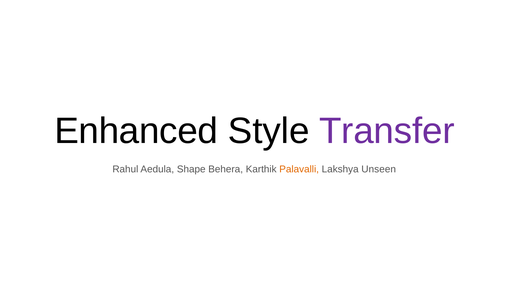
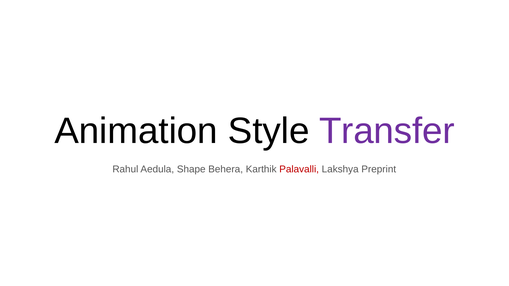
Enhanced: Enhanced -> Animation (136, 131)
Palavalli colour: orange -> red (299, 169)
Unseen: Unseen -> Preprint (379, 169)
